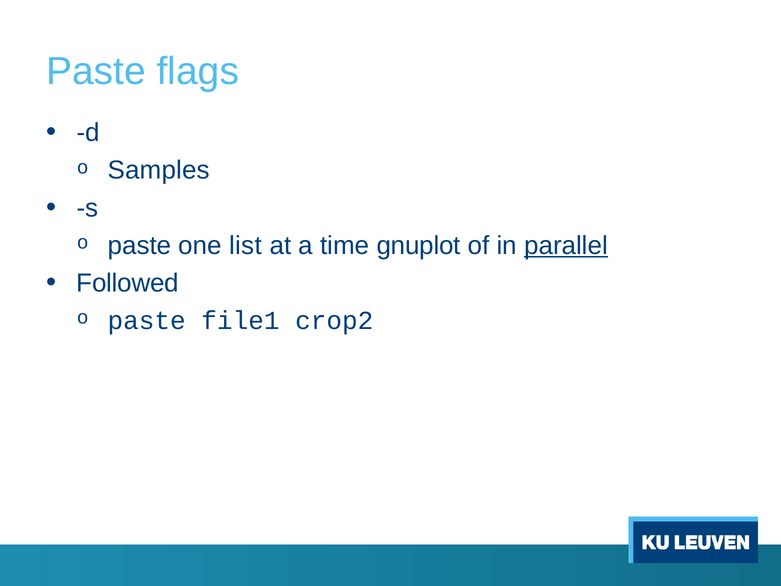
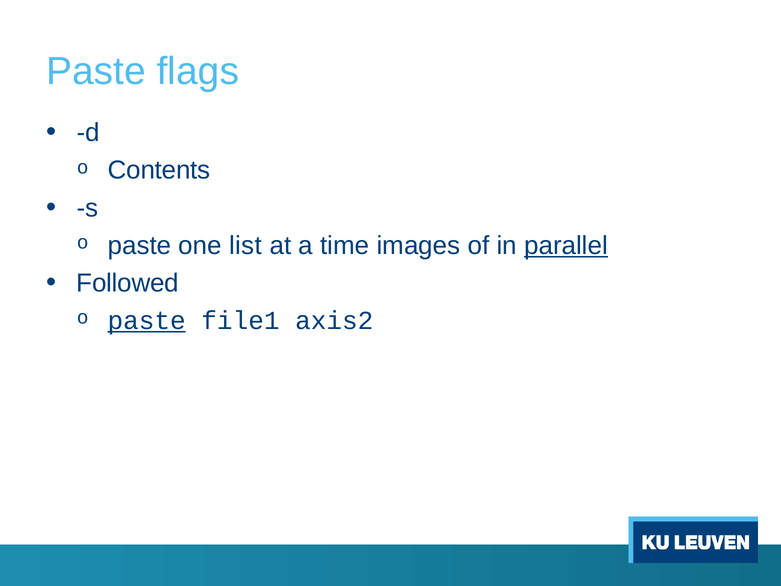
Samples: Samples -> Contents (159, 170)
gnuplot: gnuplot -> images (419, 245)
paste underline: none -> present (147, 320)
crop2: crop2 -> axis2 (334, 320)
